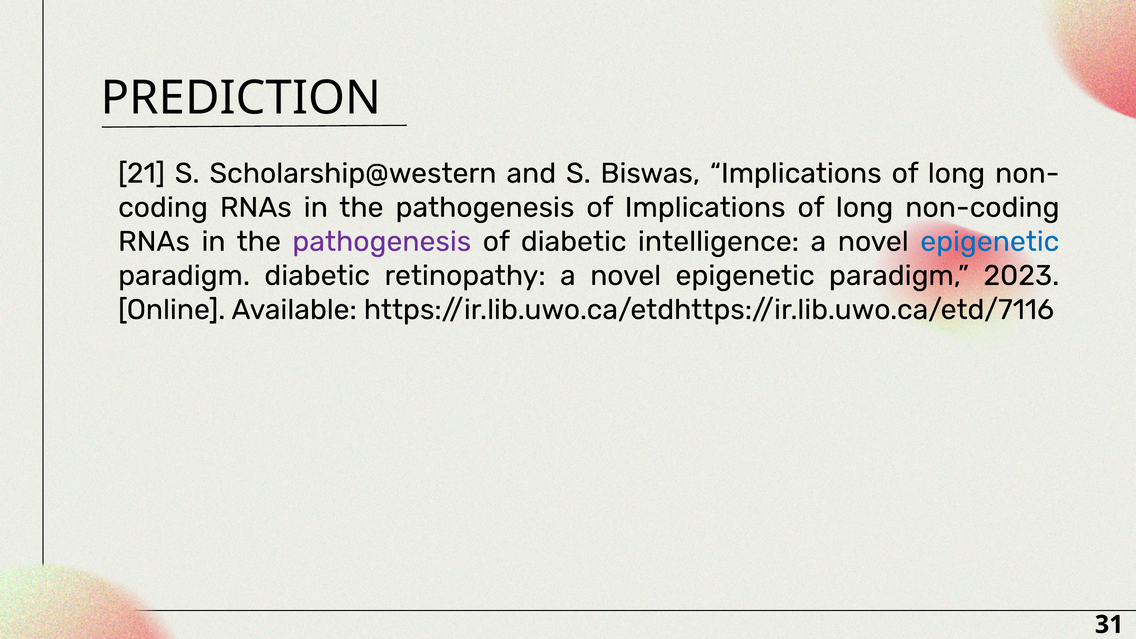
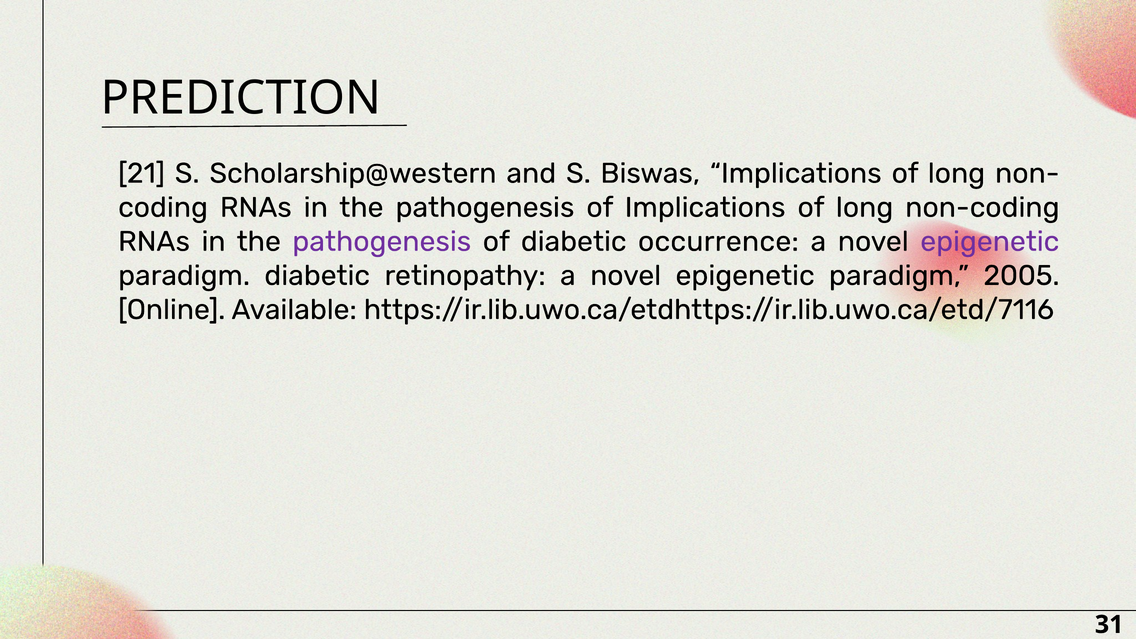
intelligence: intelligence -> occurrence (718, 241)
epigenetic colour: blue -> purple (990, 241)
2023: 2023 -> 2005 (1021, 276)
